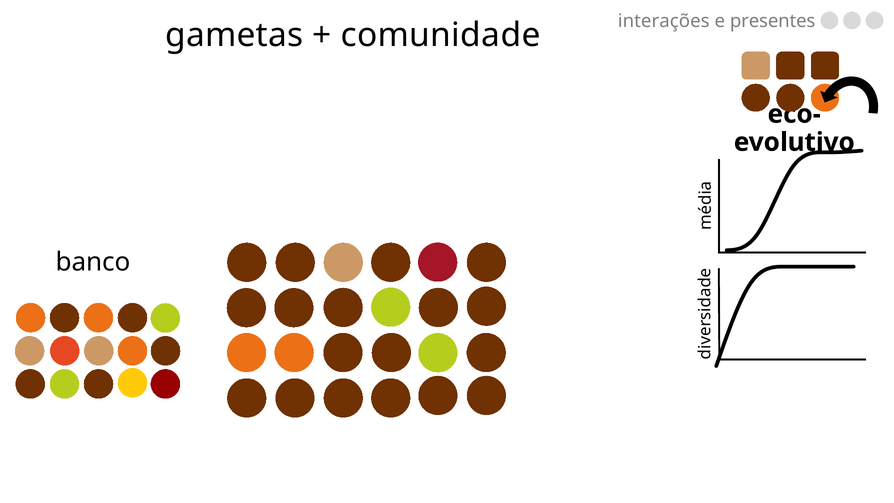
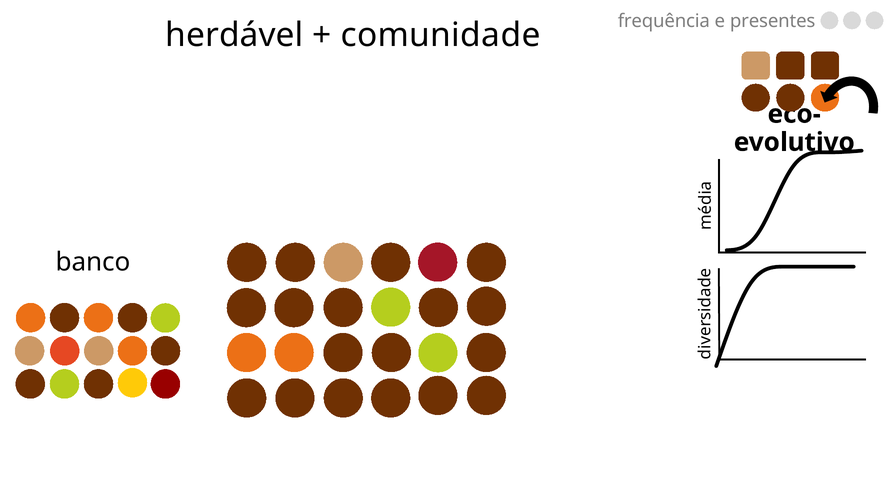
interações: interações -> frequência (664, 21)
gametas: gametas -> herdável (234, 35)
